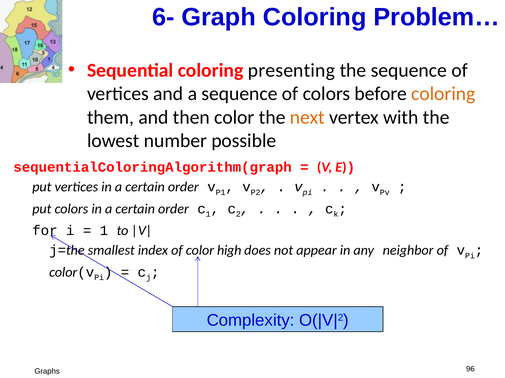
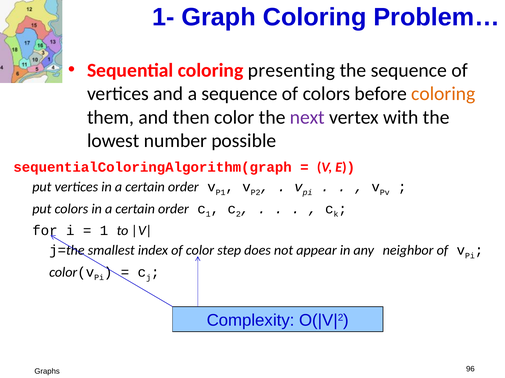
6-: 6- -> 1- (163, 17)
next colour: orange -> purple (307, 118)
high: high -> step (229, 251)
